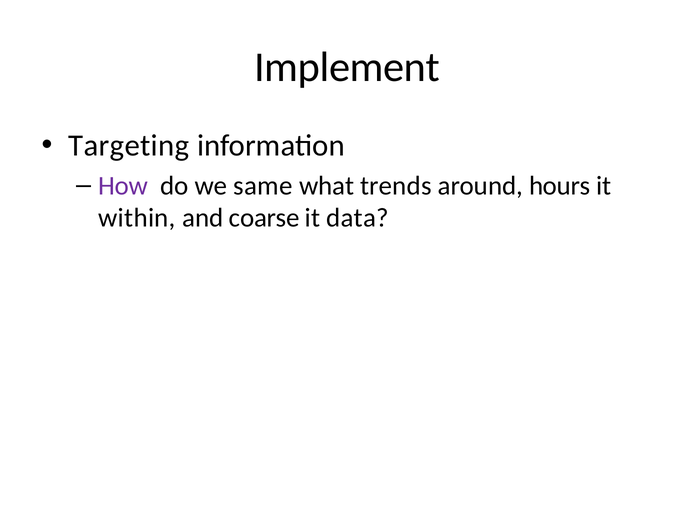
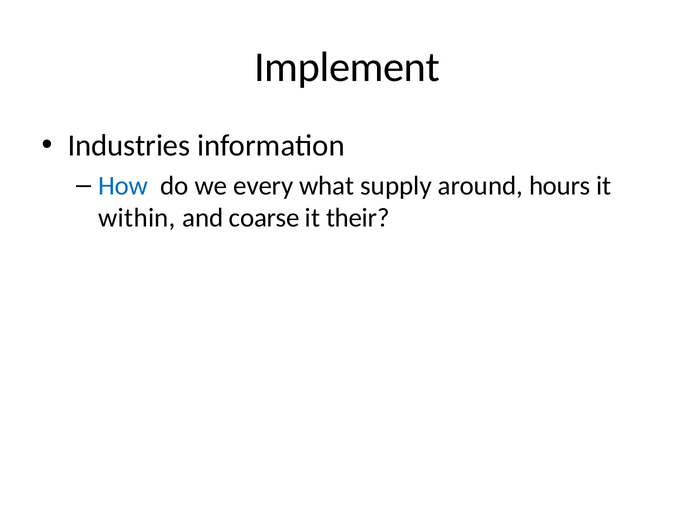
Targeting: Targeting -> Industries (129, 146)
How colour: purple -> blue (123, 185)
same: same -> every (263, 185)
trends: trends -> supply (396, 185)
data: data -> their (358, 218)
